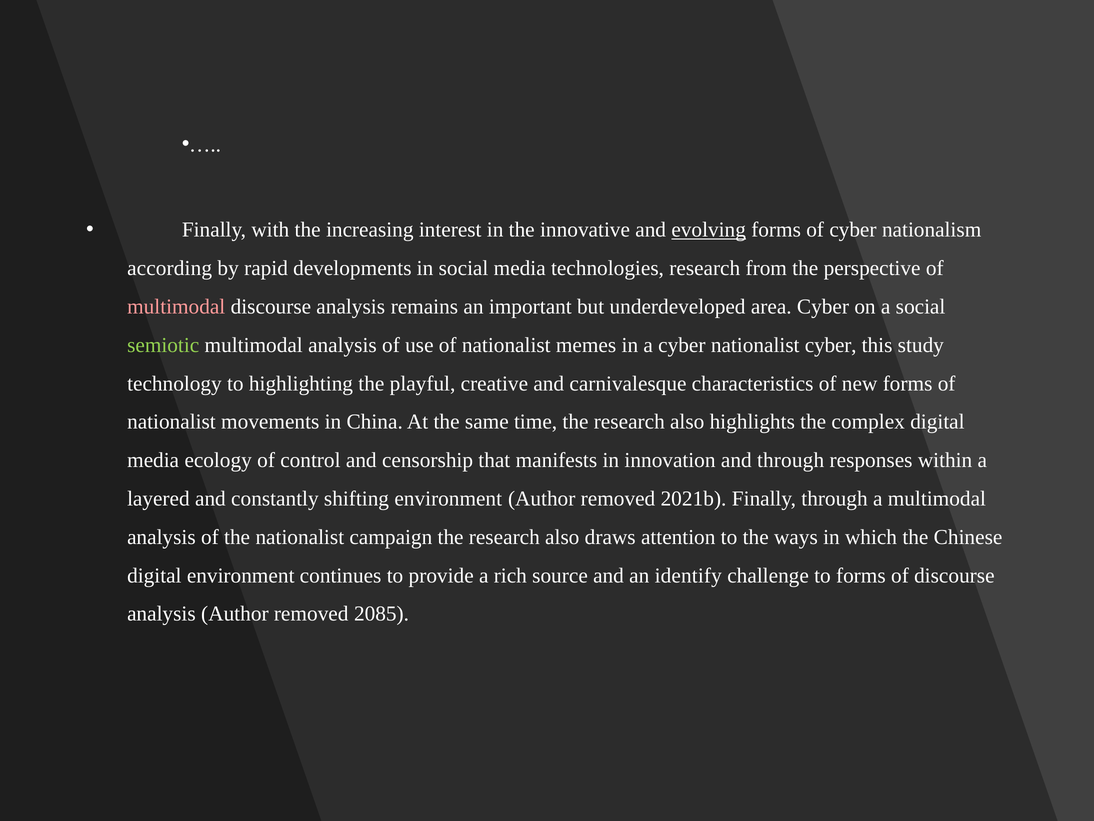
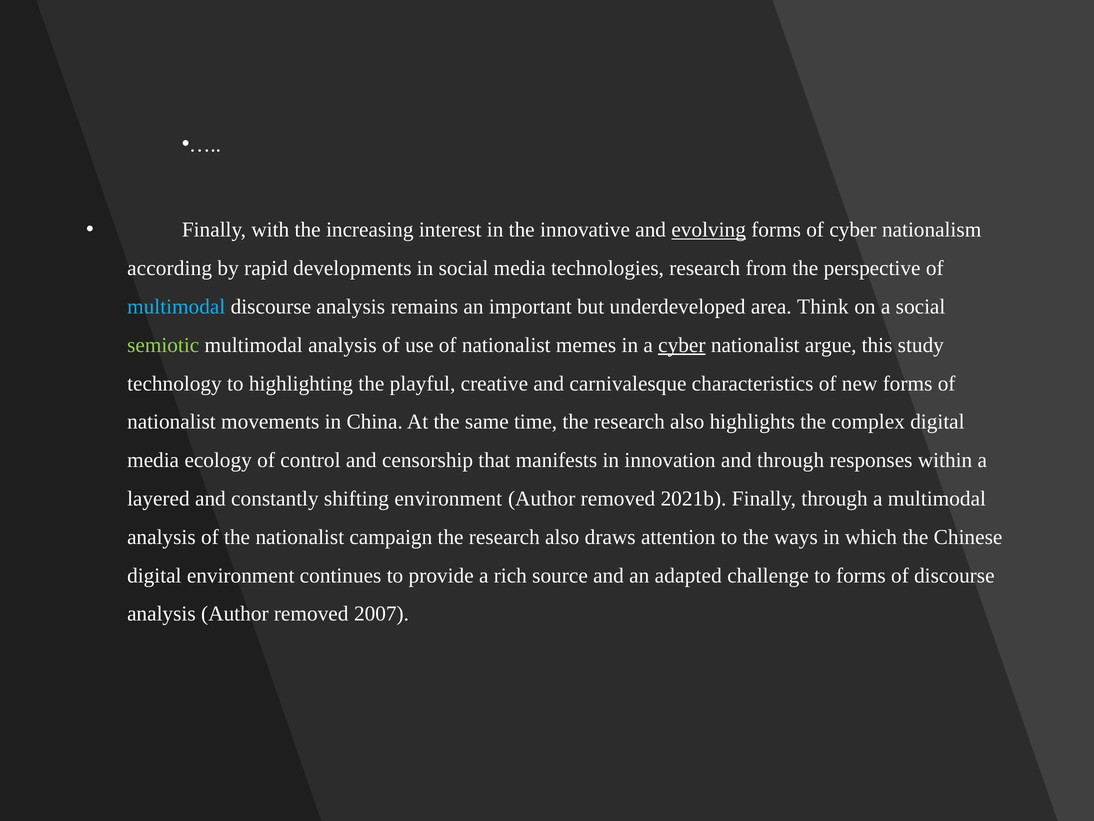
multimodal colour: pink -> light blue (176, 306)
area Cyber: Cyber -> Think (823, 306)
cyber underline: none -> present (682, 345)
nationalist cyber: cyber -> argue (831, 345)
identify: identify -> adapted (688, 575)
2085: 2085 -> 2007 (382, 614)
